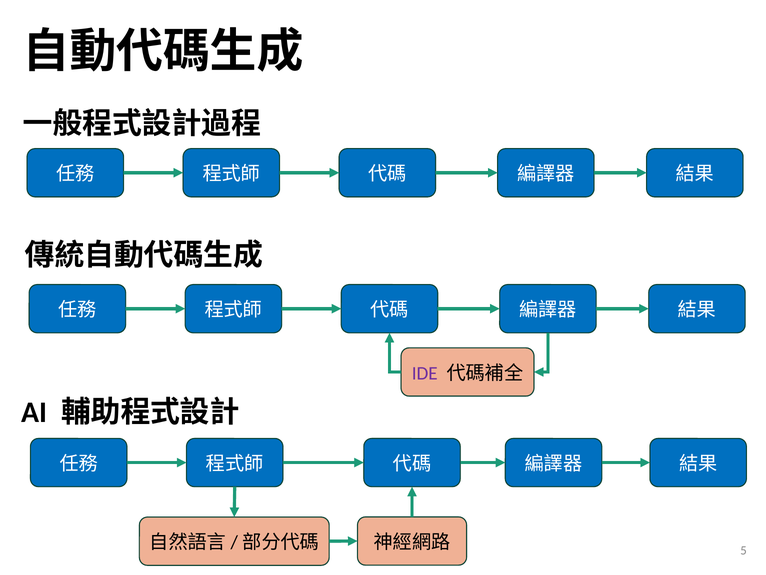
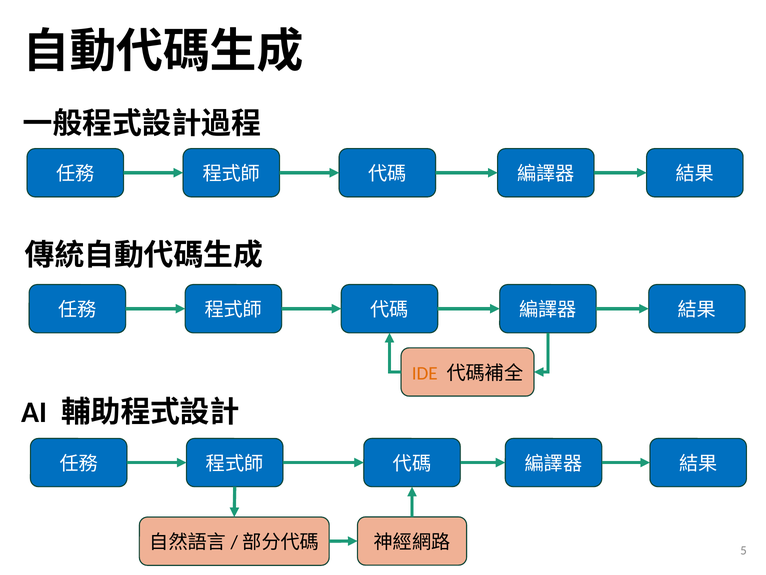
IDE colour: purple -> orange (425, 373)
